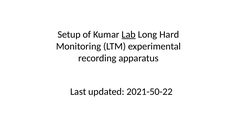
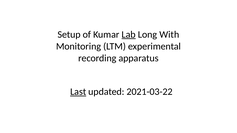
Hard: Hard -> With (169, 35)
Last underline: none -> present (78, 92)
2021-50-22: 2021-50-22 -> 2021-03-22 (150, 92)
